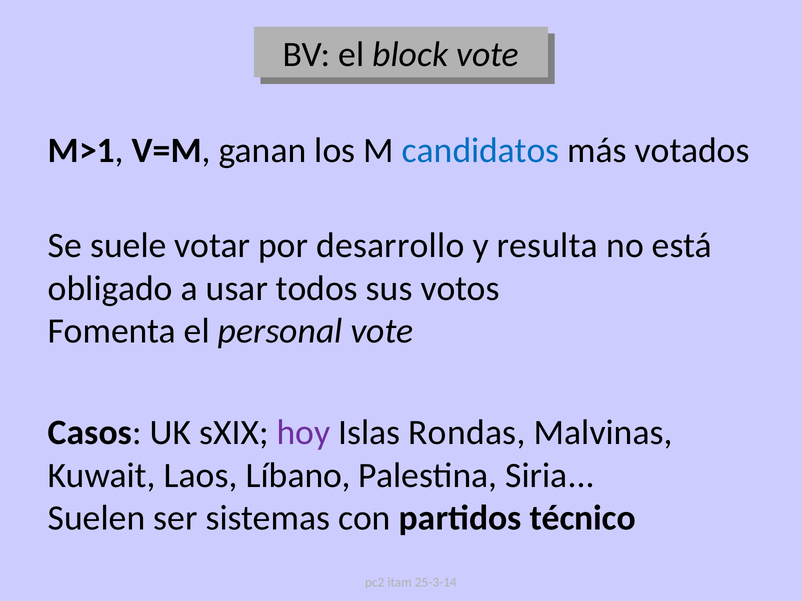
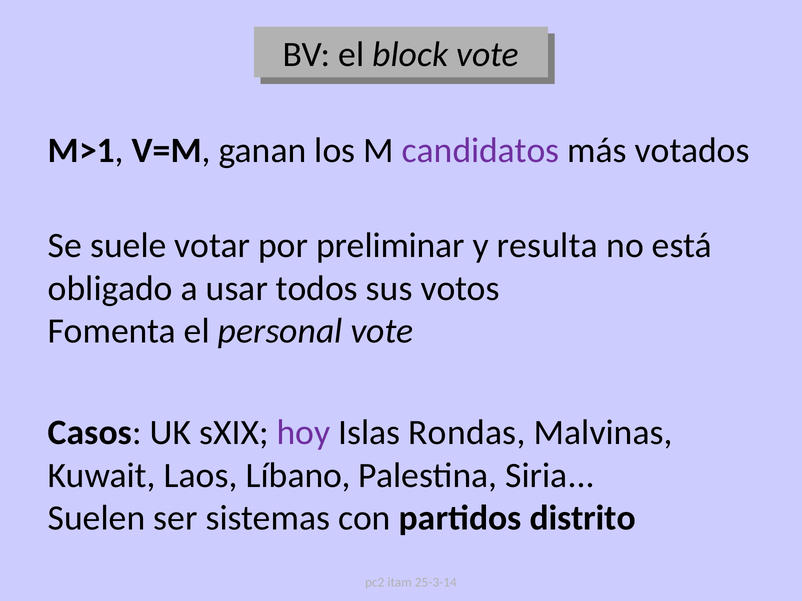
candidatos colour: blue -> purple (481, 151)
desarrollo: desarrollo -> preliminar (390, 246)
técnico: técnico -> distrito (583, 518)
